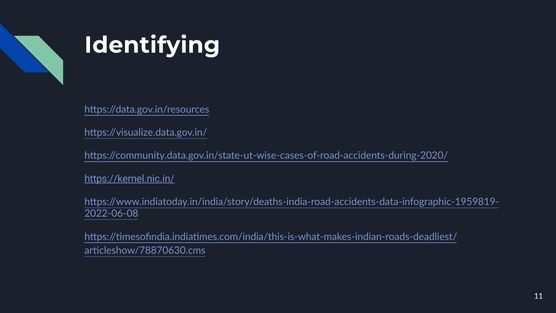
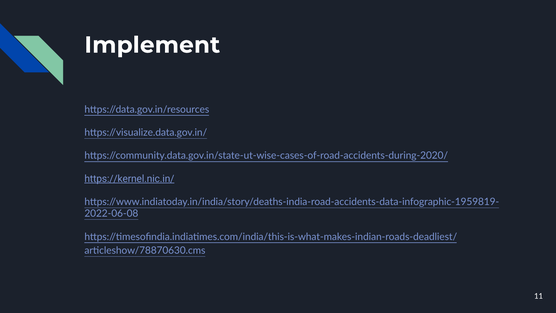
Identifying: Identifying -> Implement (152, 45)
